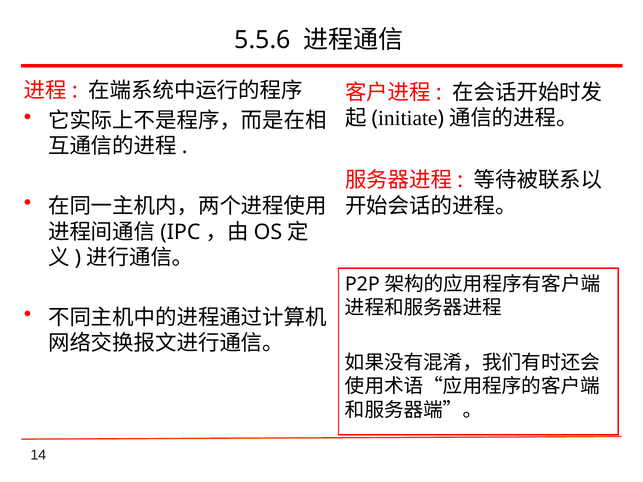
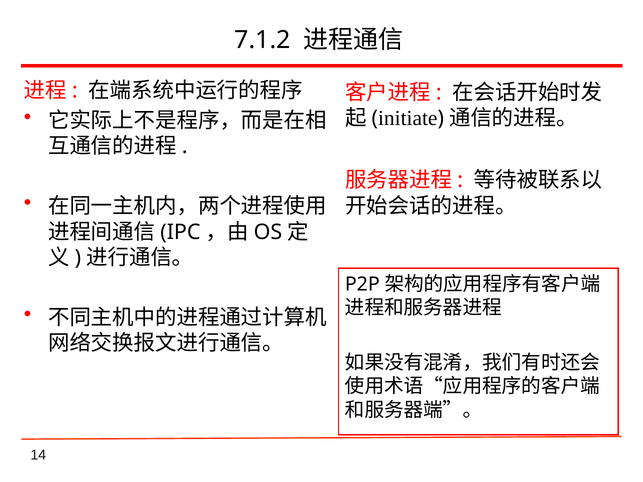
5.5.6: 5.5.6 -> 7.1.2 (263, 40)
